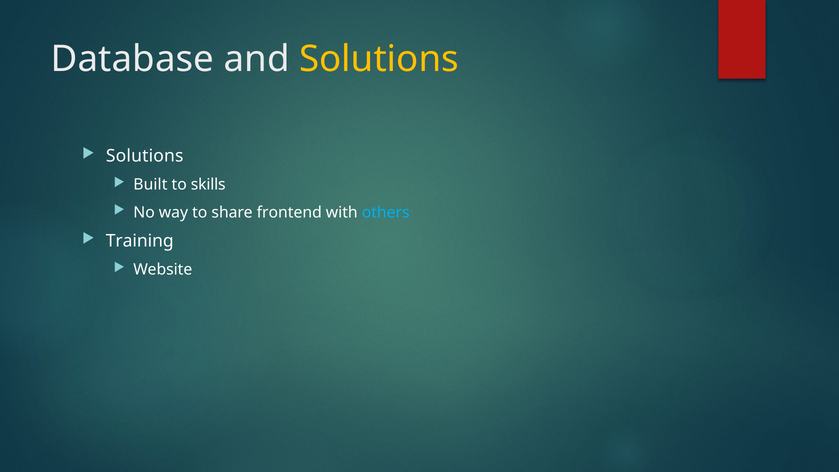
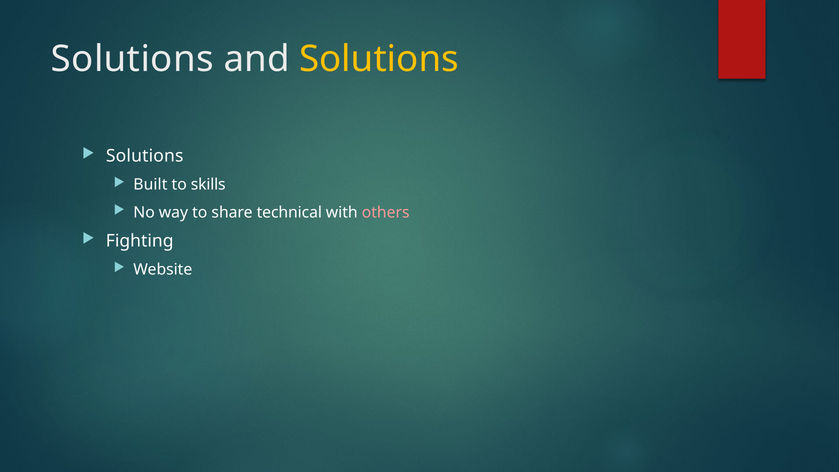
Database: Database -> Solutions (132, 59)
frontend: frontend -> technical (289, 212)
others colour: light blue -> pink (386, 212)
Training: Training -> Fighting (140, 241)
